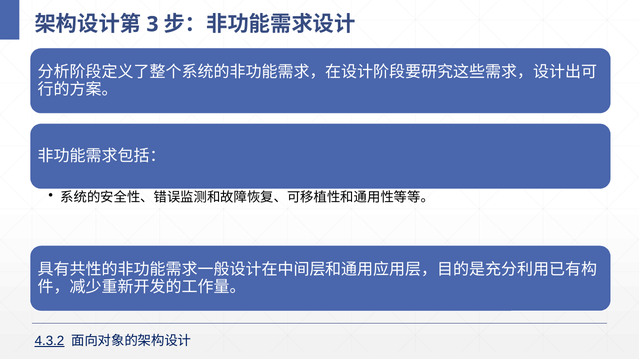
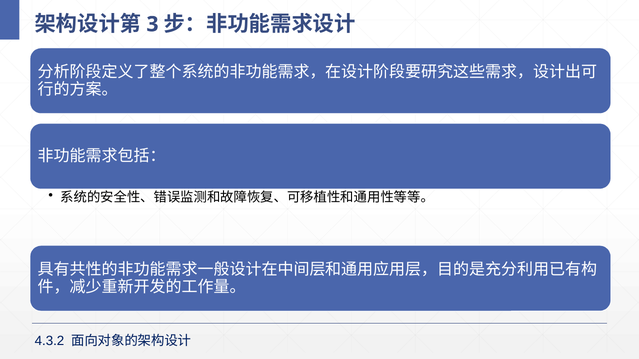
4.3.2 underline: present -> none (49, 341)
